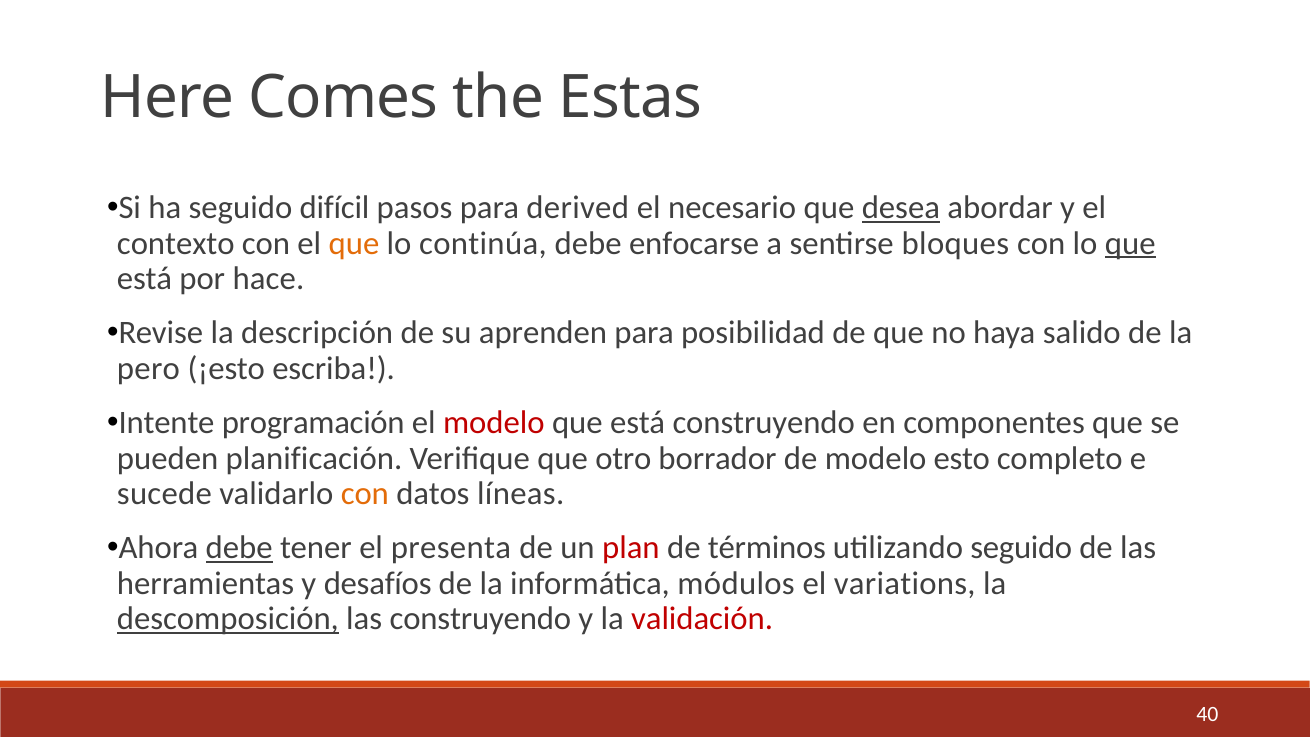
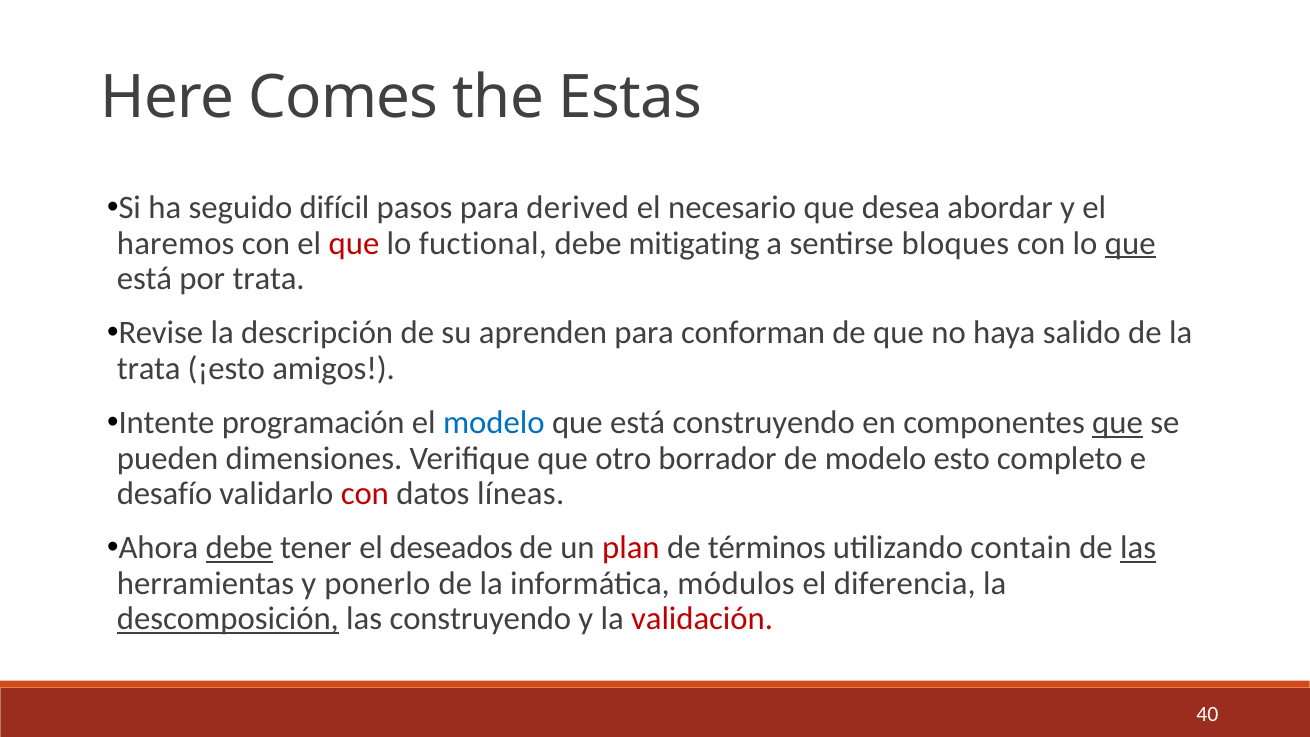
desea underline: present -> none (901, 208)
contexto: contexto -> haremos (176, 243)
que colour: orange -> red (354, 243)
continúa: continúa -> fuctional (483, 243)
enfocarse: enfocarse -> mitigating (694, 243)
por hace: hace -> trata (269, 279)
posibilidad: posibilidad -> conforman (753, 333)
pero: pero -> trata (149, 368)
escriba: escriba -> amigos (334, 368)
modelo colour: red -> blue (494, 423)
que underline: none -> present (1118, 423)
planificación: planificación -> dimensiones (314, 458)
sucede: sucede -> desafío (165, 494)
con colour: orange -> red (365, 494)
presenta: presenta -> deseados (451, 548)
utilizando seguido: seguido -> contain (1021, 548)
las underline: none -> present (1138, 548)
desafíos: desafíos -> ponerlo (377, 583)
variations: variations -> diferencia (905, 583)
